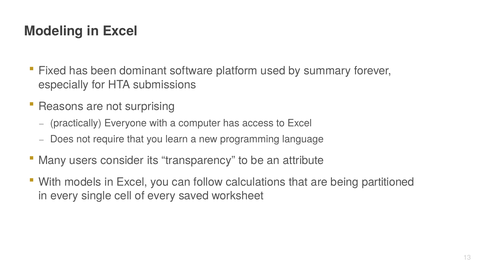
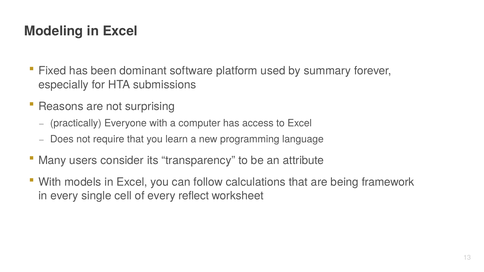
partitioned: partitioned -> framework (388, 182)
saved: saved -> reflect (194, 196)
